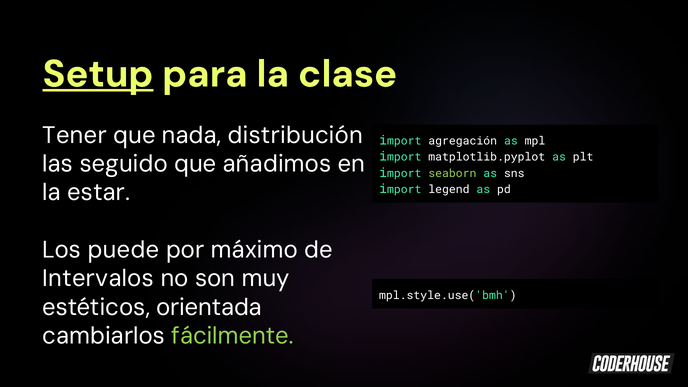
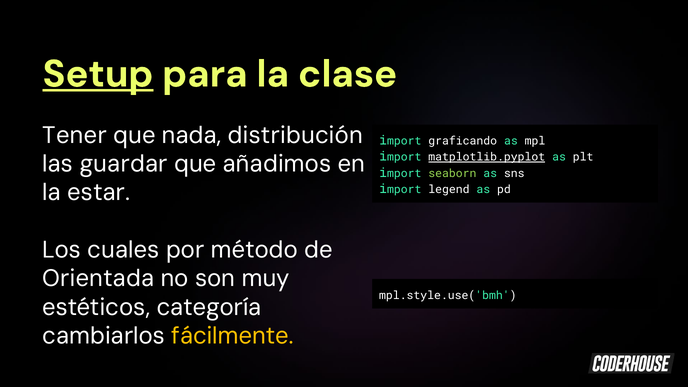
agregación: agregación -> graficando (463, 141)
matplotlib.pyplot underline: none -> present (487, 157)
seguido: seguido -> guardar (124, 164)
puede: puede -> cuales (124, 250)
máximo: máximo -> método (254, 250)
Intervalos: Intervalos -> Orientada (98, 279)
orientada: orientada -> categoría (209, 307)
fácilmente colour: light green -> yellow (233, 336)
